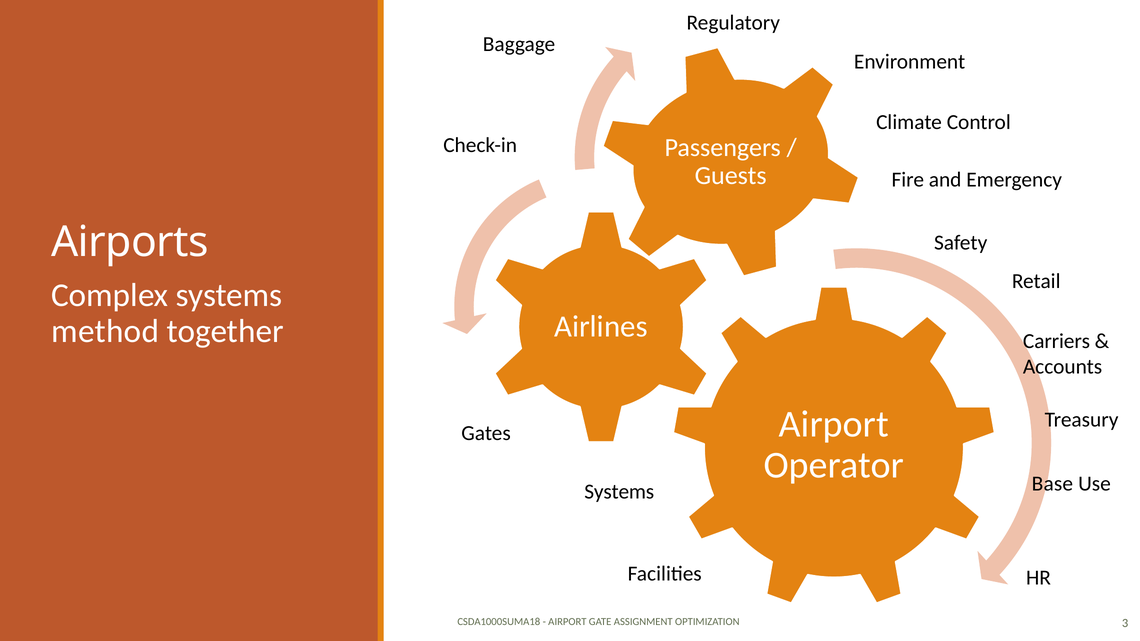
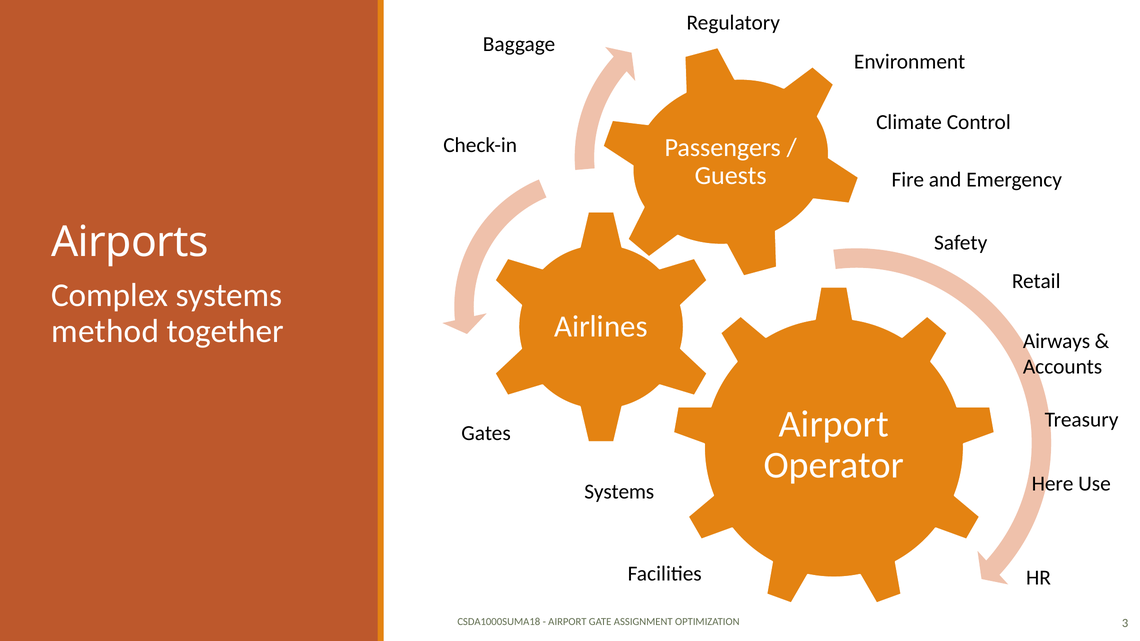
Carriers: Carriers -> Airways (1057, 341)
Base: Base -> Here (1053, 484)
